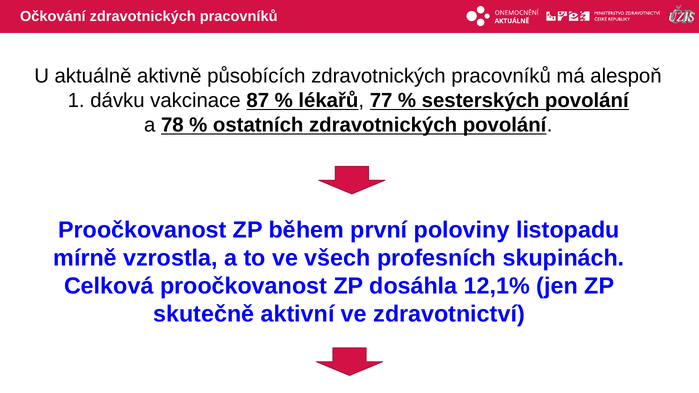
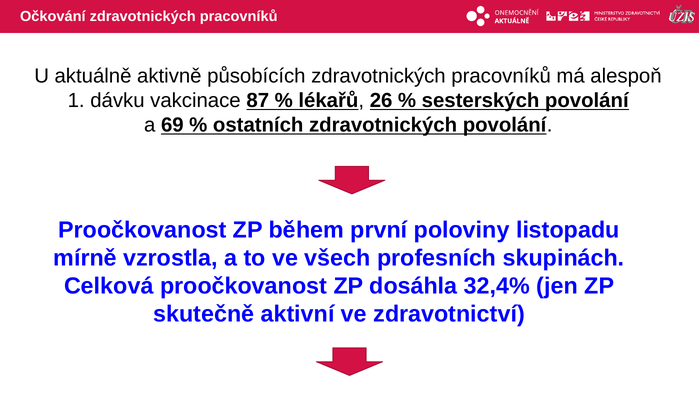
77: 77 -> 26 (381, 101)
78: 78 -> 69 (172, 125)
12,1%: 12,1% -> 32,4% (497, 286)
